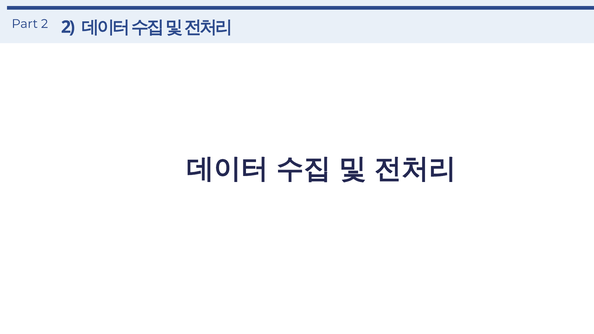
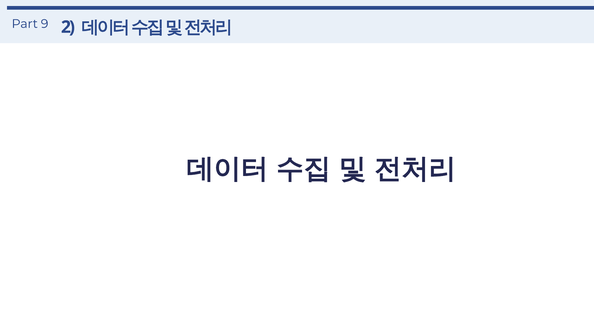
Part 2: 2 -> 9 (45, 24)
